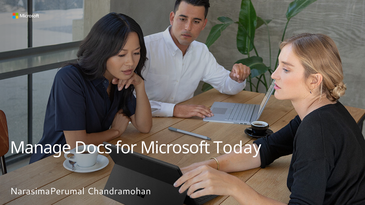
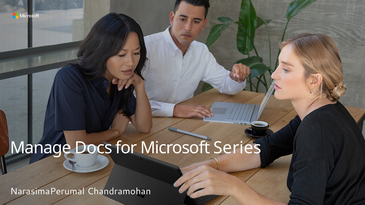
Today: Today -> Series (237, 148)
